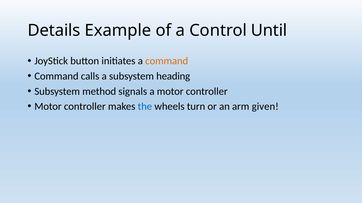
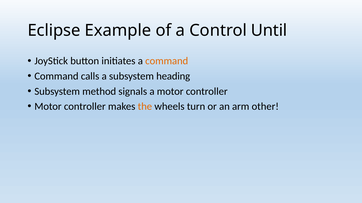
Details: Details -> Eclipse (54, 30)
the colour: blue -> orange (145, 107)
given: given -> other (265, 107)
